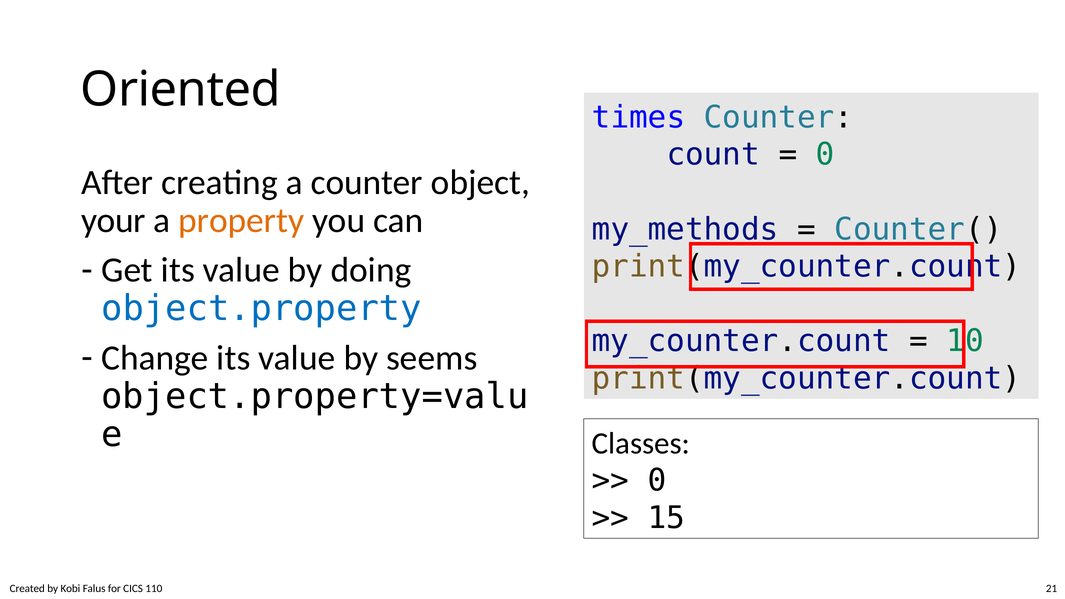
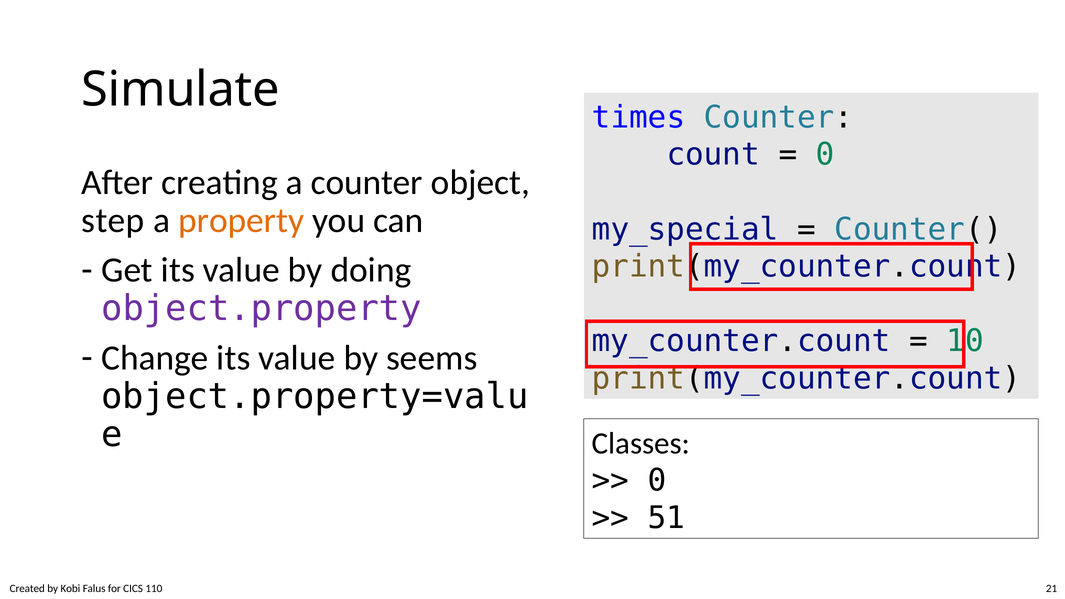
Oriented: Oriented -> Simulate (181, 89)
your: your -> step (113, 221)
my_methods: my_methods -> my_special (685, 229)
object.property colour: blue -> purple (261, 309)
15: 15 -> 51 (666, 518)
